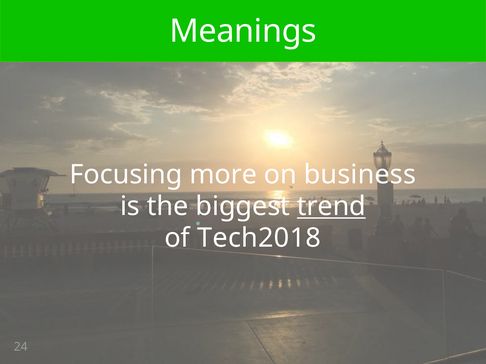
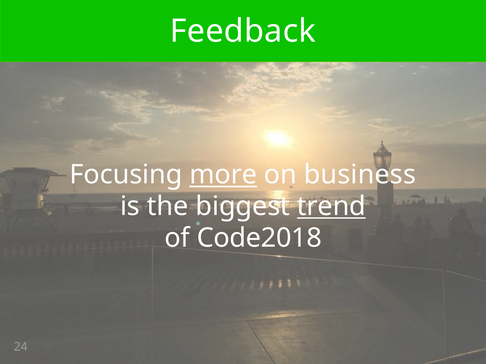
Meanings: Meanings -> Feedback (243, 31)
more underline: none -> present (223, 175)
Tech2018: Tech2018 -> Code2018 (259, 238)
